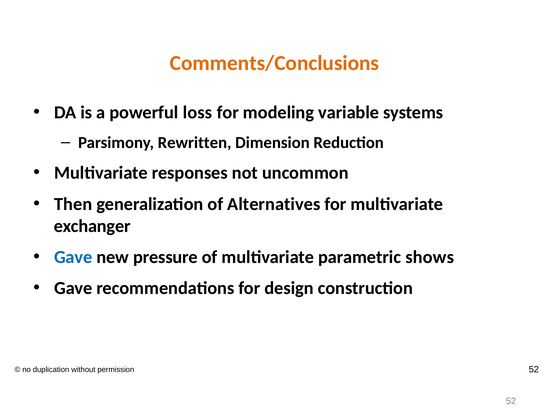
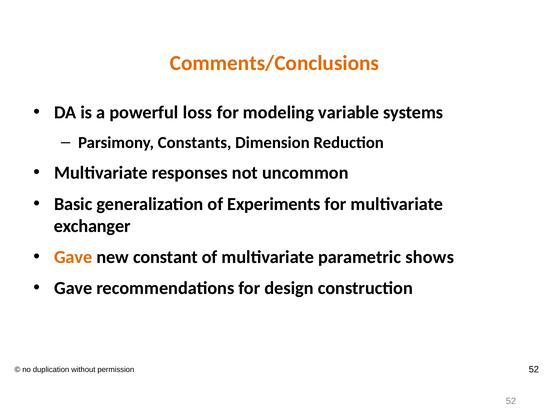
Rewritten: Rewritten -> Constants (195, 143)
Then: Then -> Basic (73, 204)
Alternatives: Alternatives -> Experiments (274, 204)
Gave colour: blue -> orange (73, 257)
pressure: pressure -> constant (165, 257)
